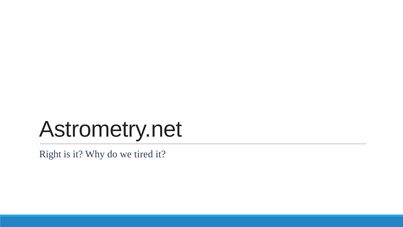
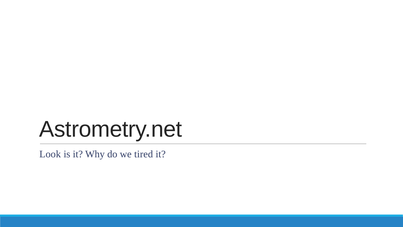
Right: Right -> Look (50, 154)
